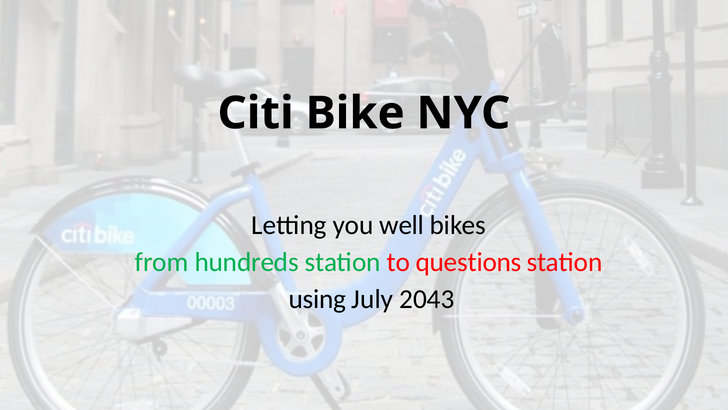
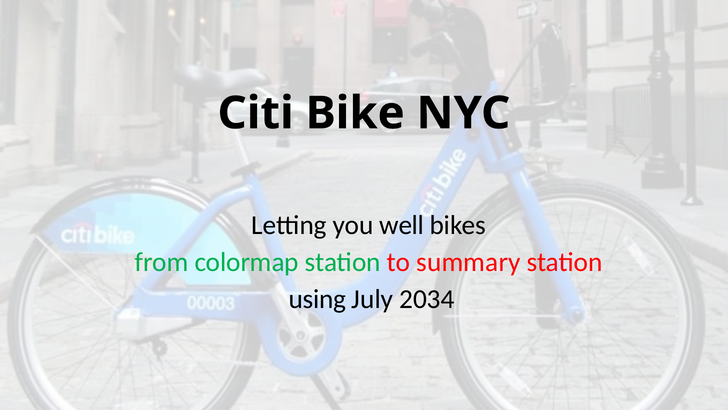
hundreds: hundreds -> colormap (247, 262)
questions: questions -> summary (468, 262)
2043: 2043 -> 2034 (427, 299)
